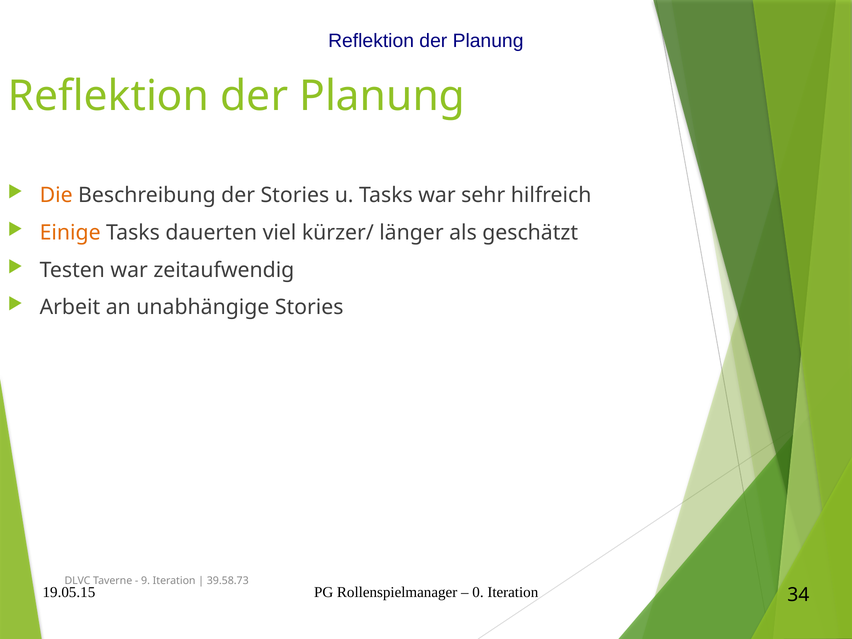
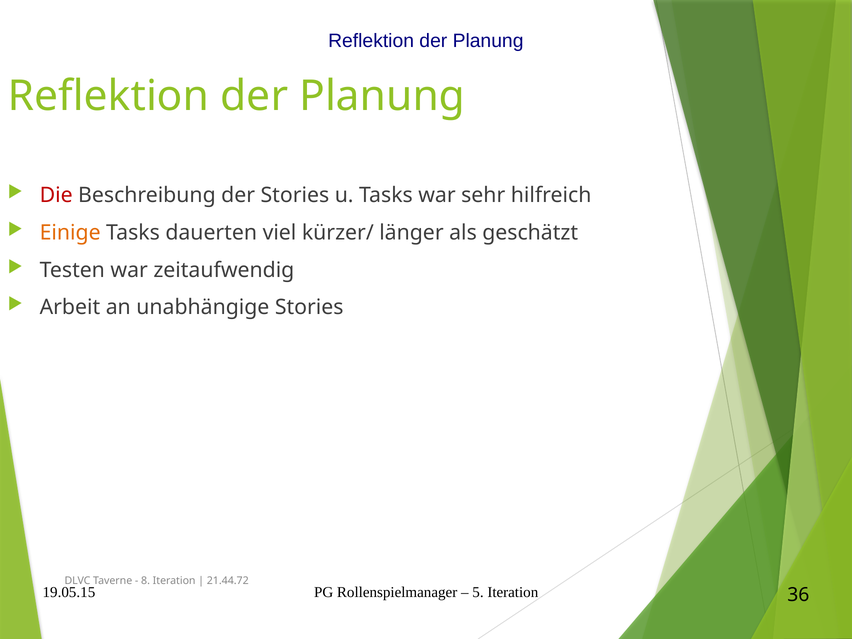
Die colour: orange -> red (56, 195)
9: 9 -> 8 (146, 581)
39.58.73: 39.58.73 -> 21.44.72 (228, 581)
0: 0 -> 5 (478, 592)
34: 34 -> 36 (798, 595)
